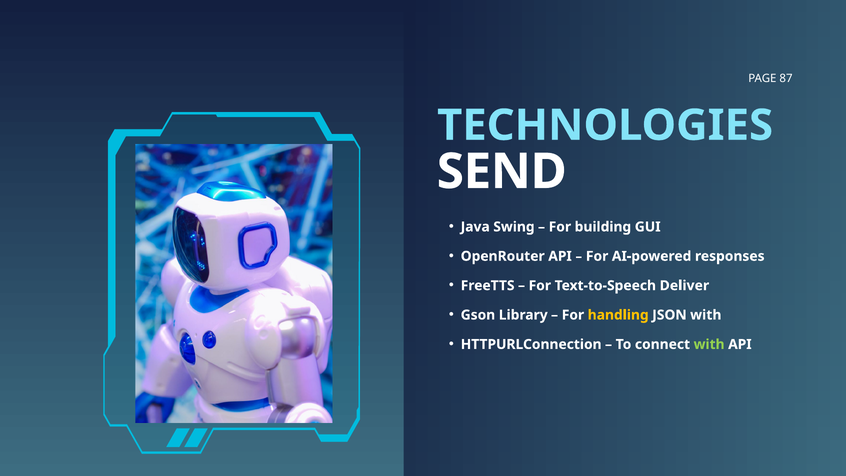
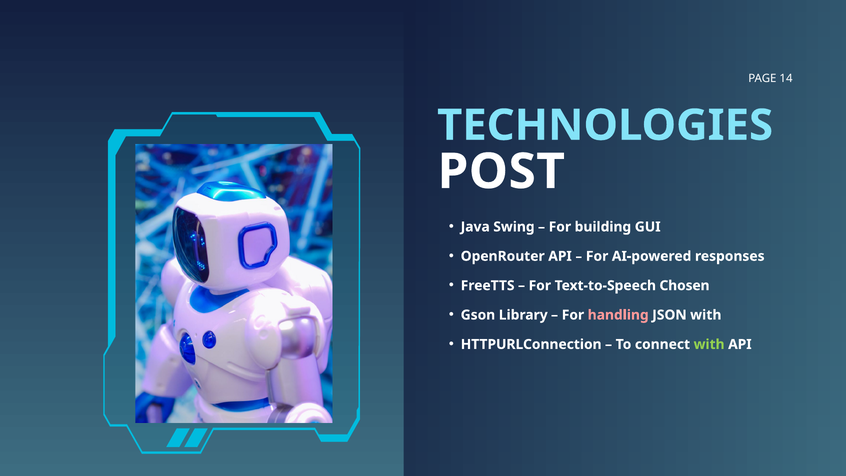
87: 87 -> 14 (786, 78)
SEND: SEND -> POST (501, 172)
Deliver: Deliver -> Chosen (684, 286)
handling colour: yellow -> pink (618, 315)
